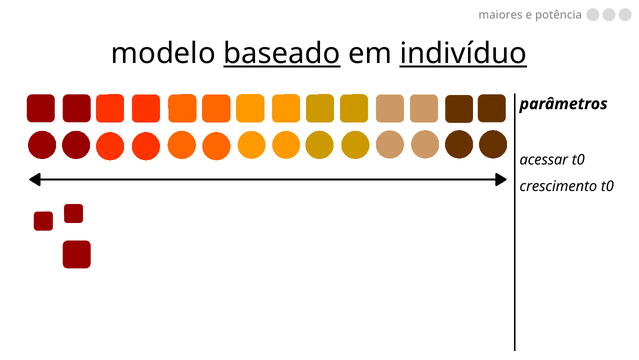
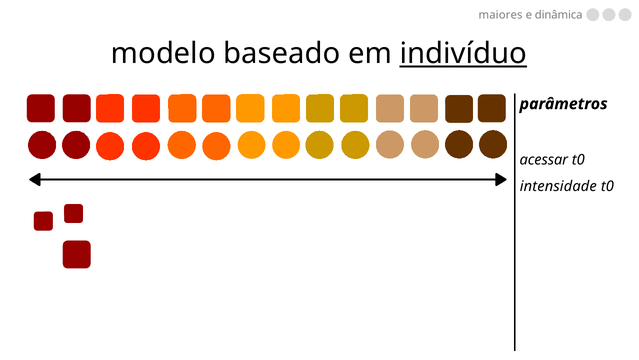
potência: potência -> dinâmica (559, 15)
baseado underline: present -> none (282, 54)
crescimento: crescimento -> intensidade (558, 186)
